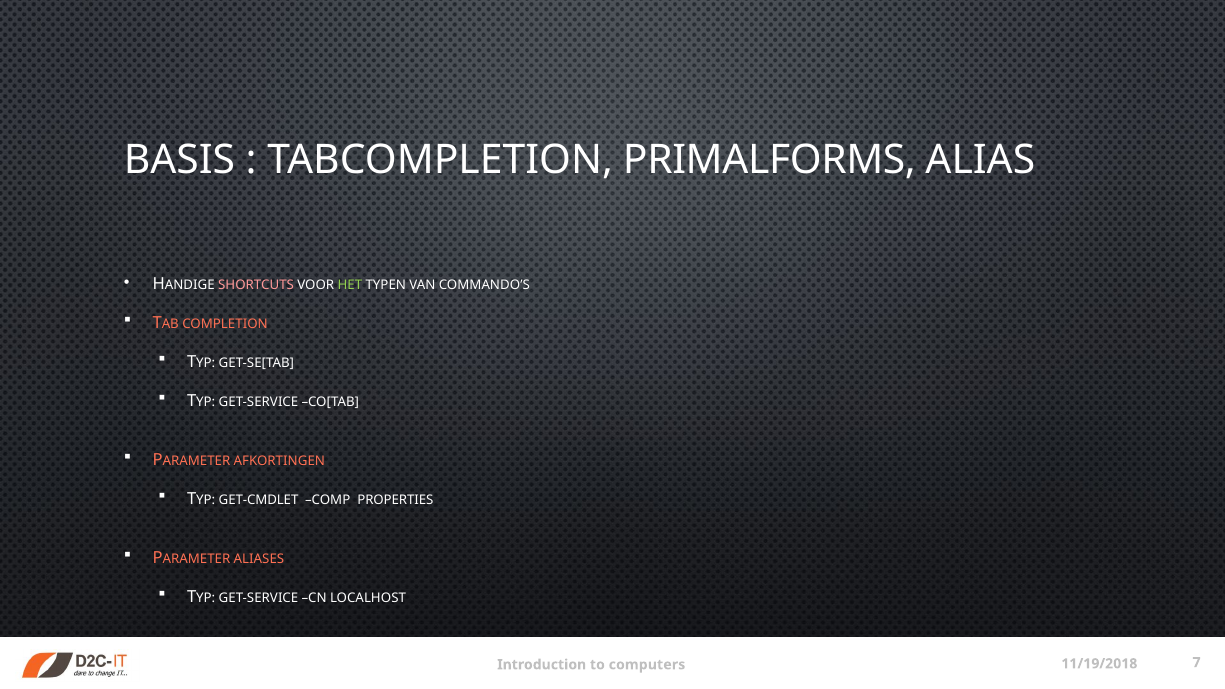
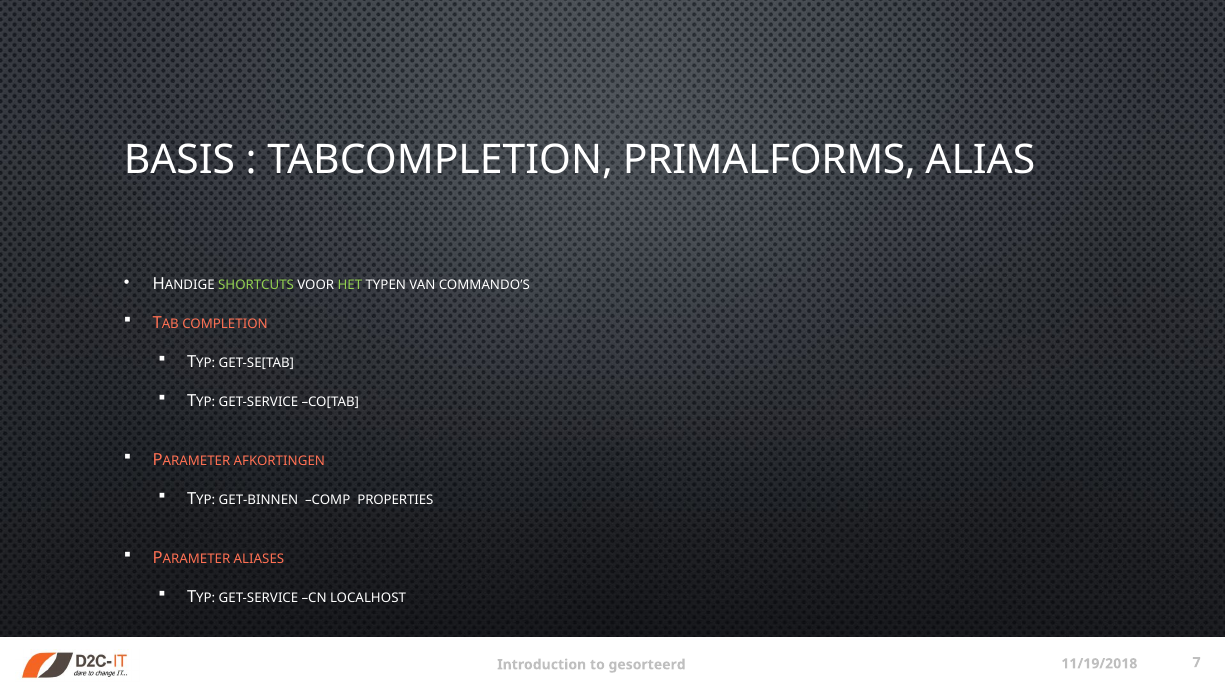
SHORTCUTS colour: pink -> light green (256, 285)
GET-CMDLET: GET-CMDLET -> GET-BINNEN (259, 500)
computers: computers -> gesorteerd (647, 665)
